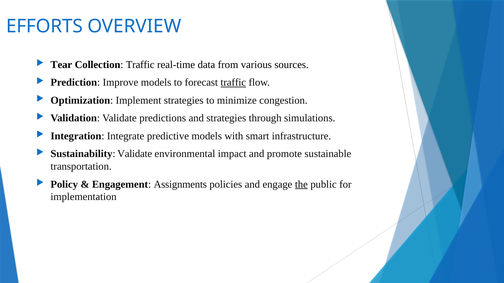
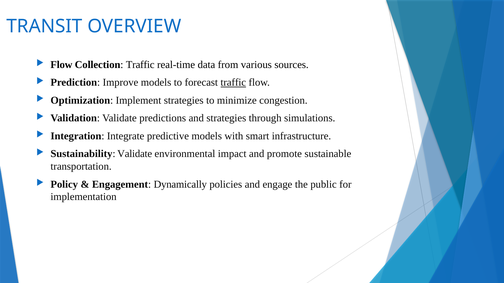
EFFORTS: EFFORTS -> TRANSIT (44, 26)
Tear: Tear -> Flow (61, 65)
Assignments: Assignments -> Dynamically (180, 185)
the underline: present -> none (301, 185)
